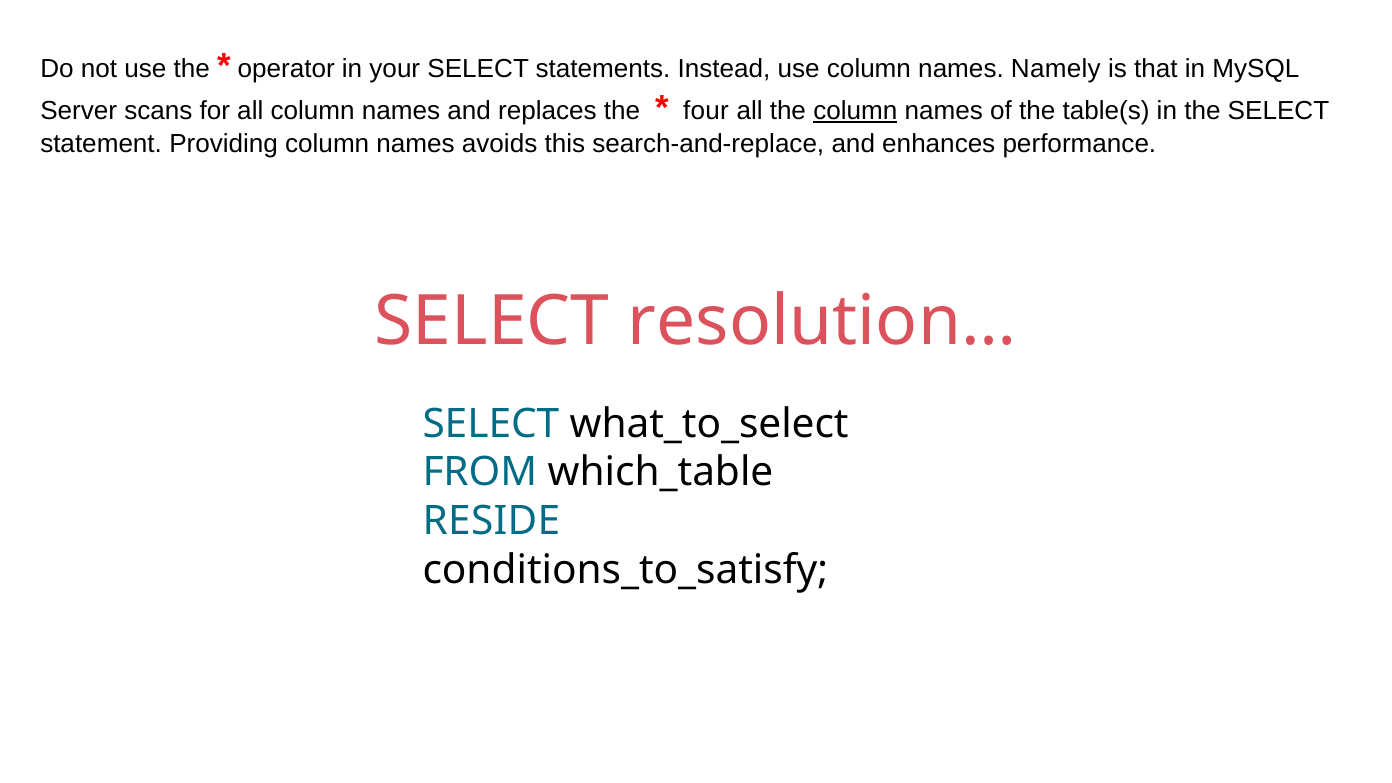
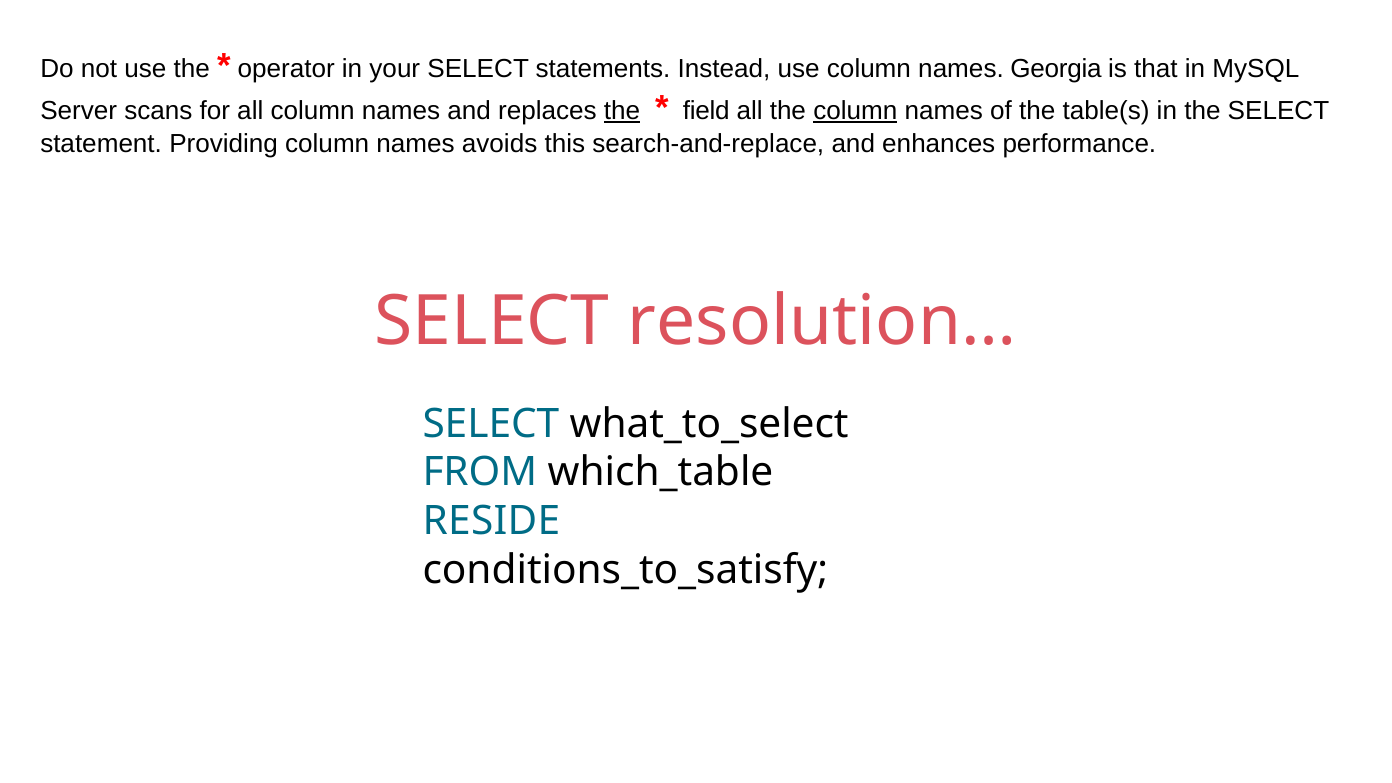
Namely: Namely -> Georgia (1056, 69)
the underline: none -> present (622, 111)
four: four -> field (706, 111)
